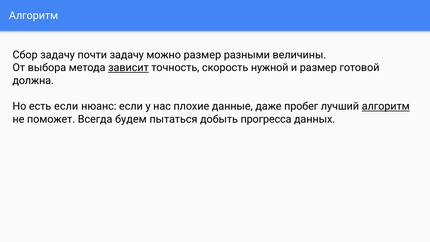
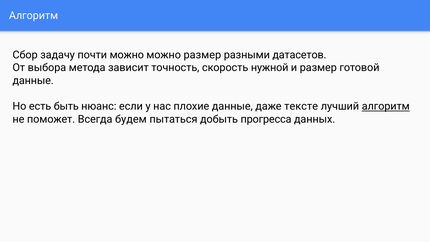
почти задачу: задачу -> можно (127, 55)
величины: величины -> датасетов (299, 55)
зависит underline: present -> none (128, 68)
должна: должна -> данные (33, 81)
есть если: если -> быть (66, 106)
пробег: пробег -> тексте (301, 106)
